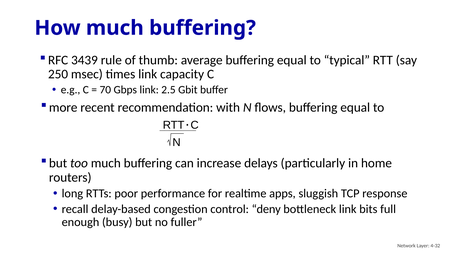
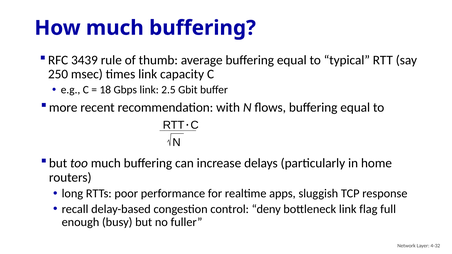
70: 70 -> 18 (105, 90)
bits: bits -> flag (368, 209)
